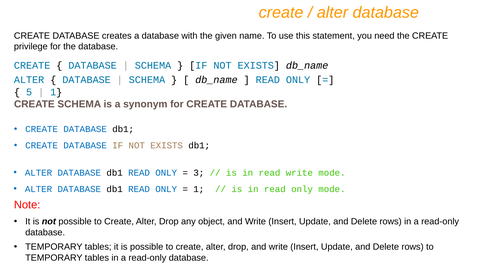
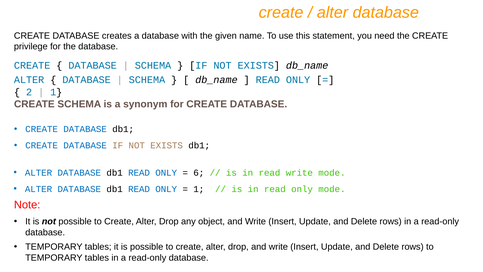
5: 5 -> 2 (29, 92)
3: 3 -> 6 (199, 173)
